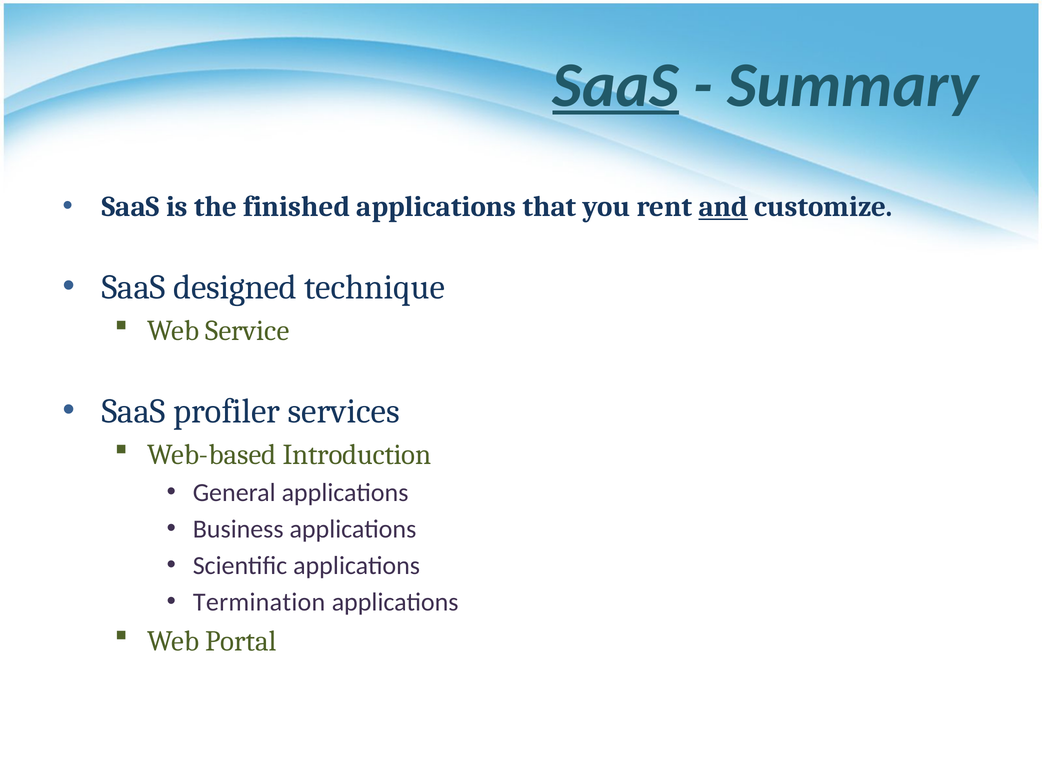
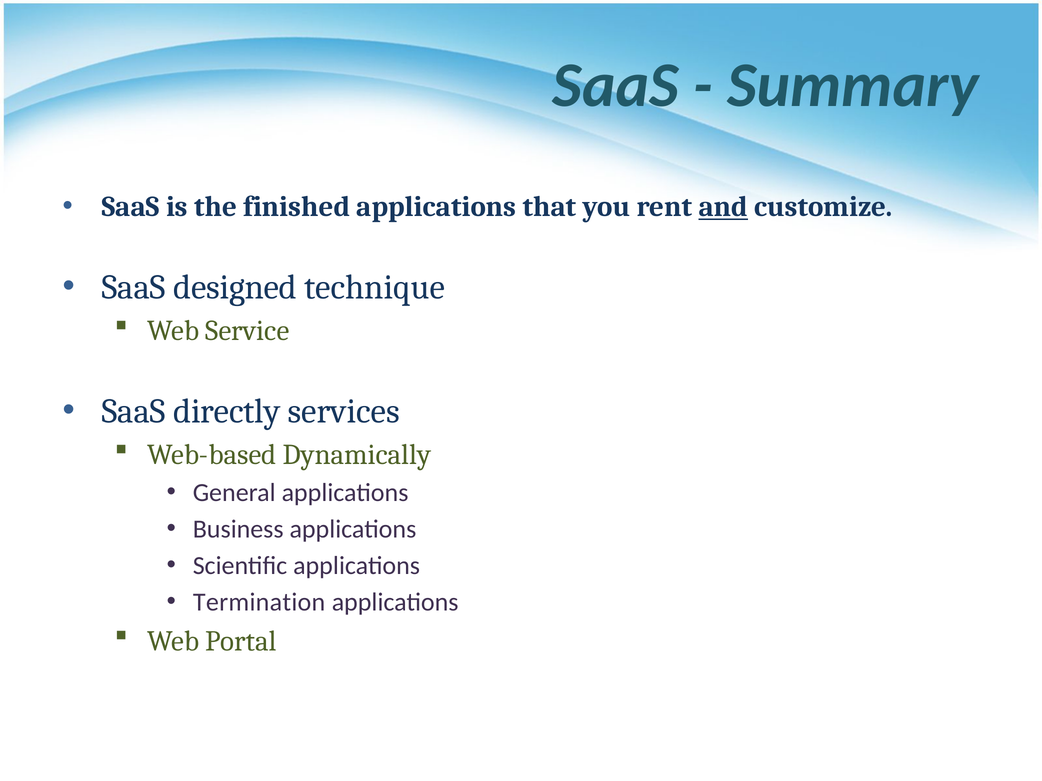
SaaS underline: present -> none (616, 85)
profiler: profiler -> directly (227, 411)
Introduction: Introduction -> Dynamically (357, 455)
